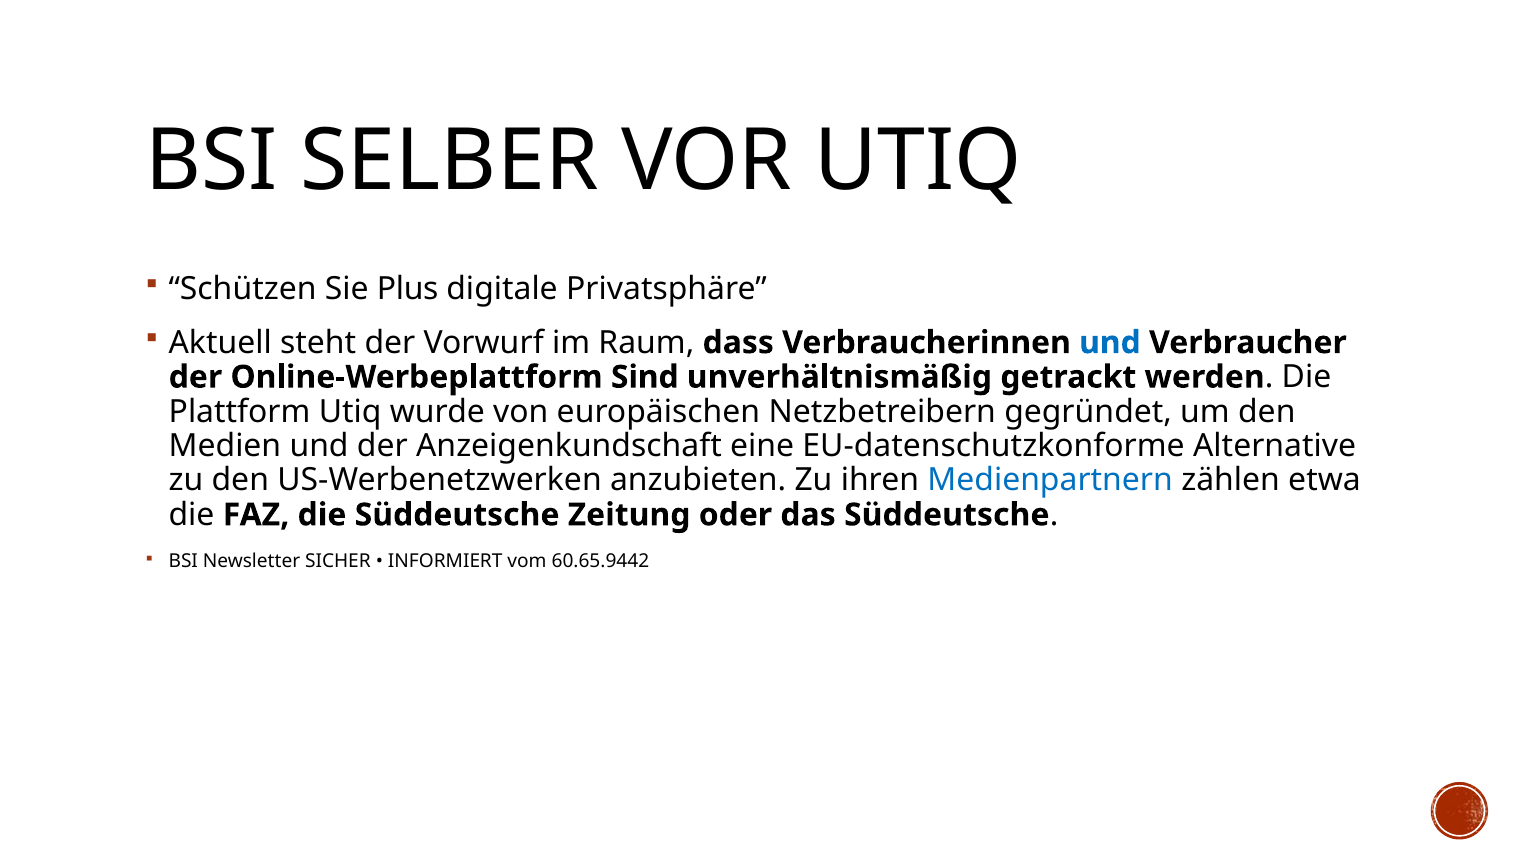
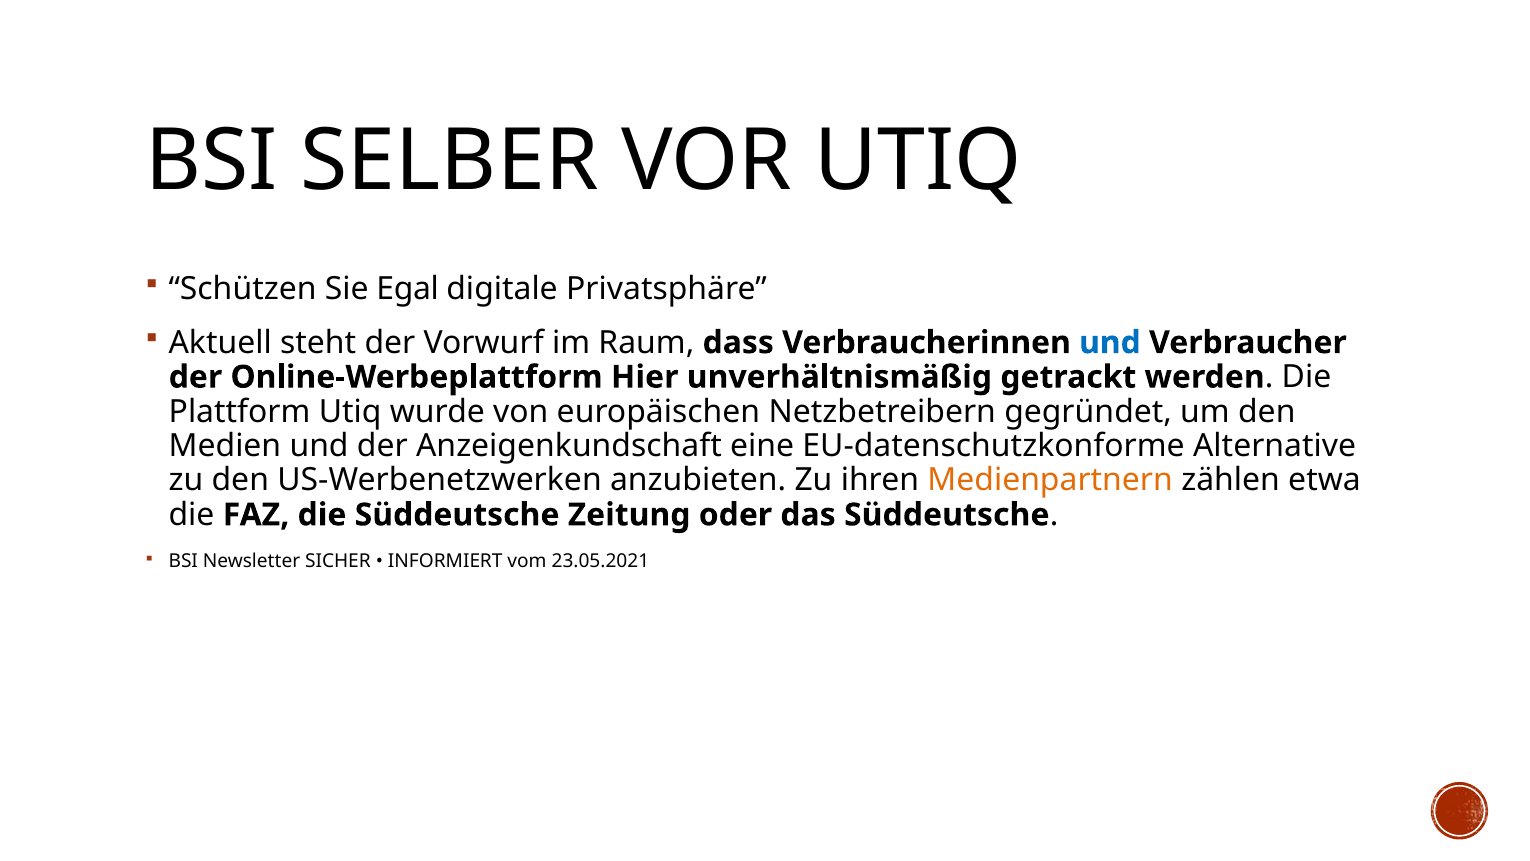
Plus: Plus -> Egal (408, 289)
Sind: Sind -> Hier (645, 377)
Medienpartnern colour: blue -> orange (1050, 480)
60.65.9442: 60.65.9442 -> 23.05.2021 (600, 561)
